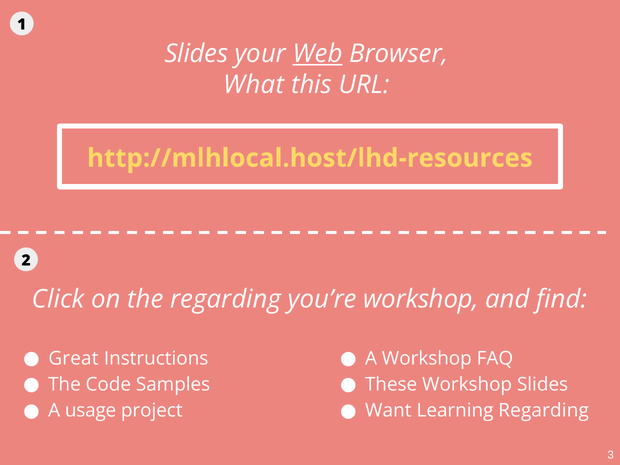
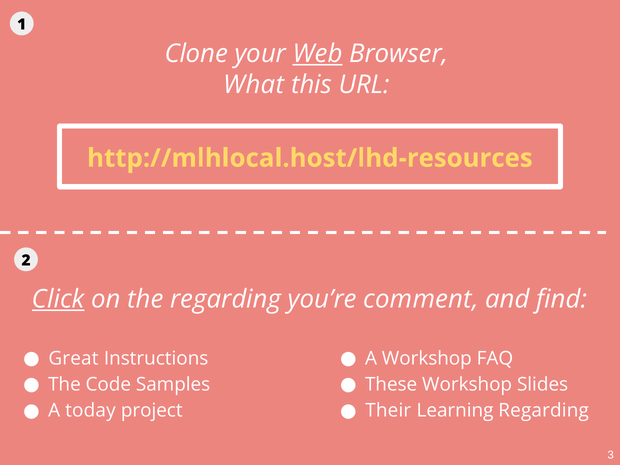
Slides: Slides -> Clone (196, 54)
Click underline: none -> present (58, 299)
you’re workshop: workshop -> comment (421, 299)
usage: usage -> today (90, 411)
Want: Want -> Their (388, 411)
